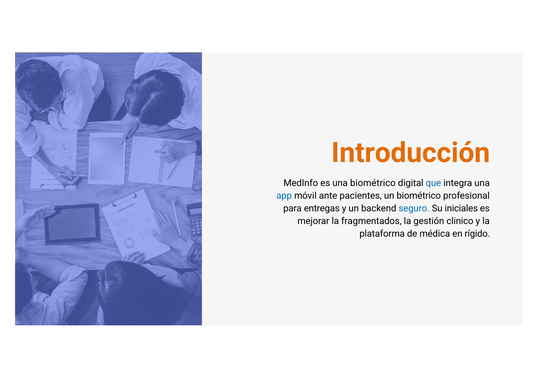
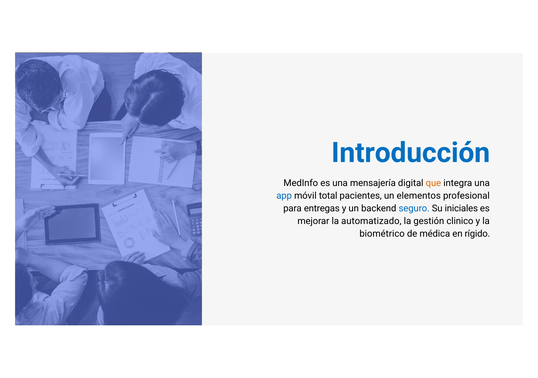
Introducción colour: orange -> blue (411, 153)
una biométrico: biométrico -> mensajería (373, 183)
que colour: blue -> orange (433, 183)
ante: ante -> total (328, 196)
un biométrico: biométrico -> elementos (419, 196)
fragmentados: fragmentados -> automatizado (371, 221)
plataforma: plataforma -> biométrico (382, 234)
